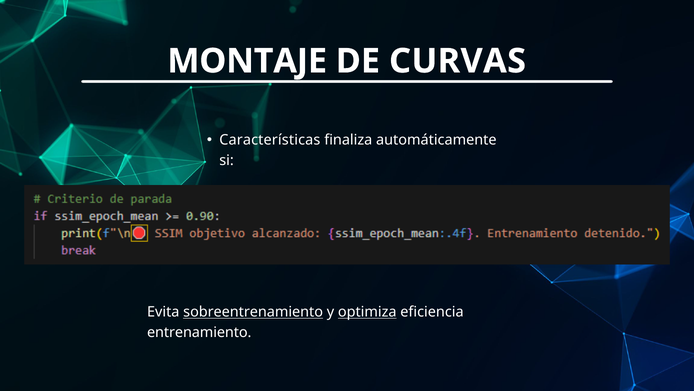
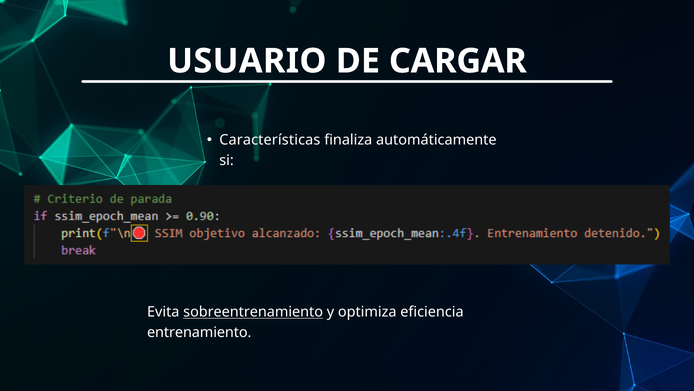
MONTAJE: MONTAJE -> USUARIO (247, 61)
CURVAS: CURVAS -> CARGAR (458, 61)
optimiza underline: present -> none (367, 311)
